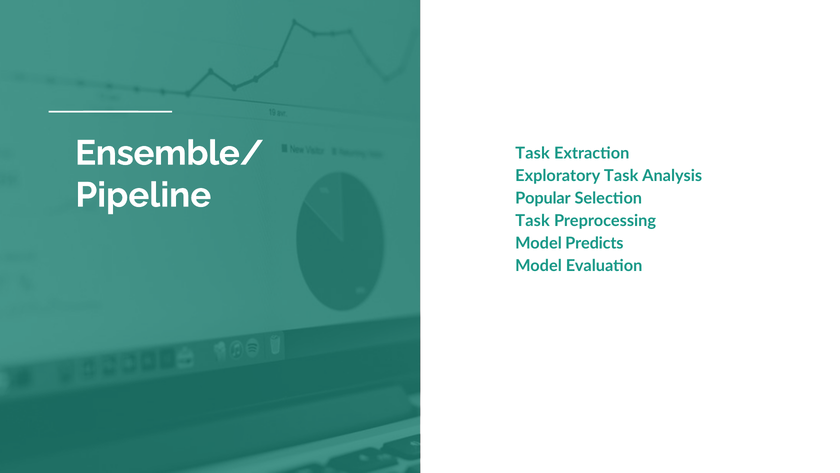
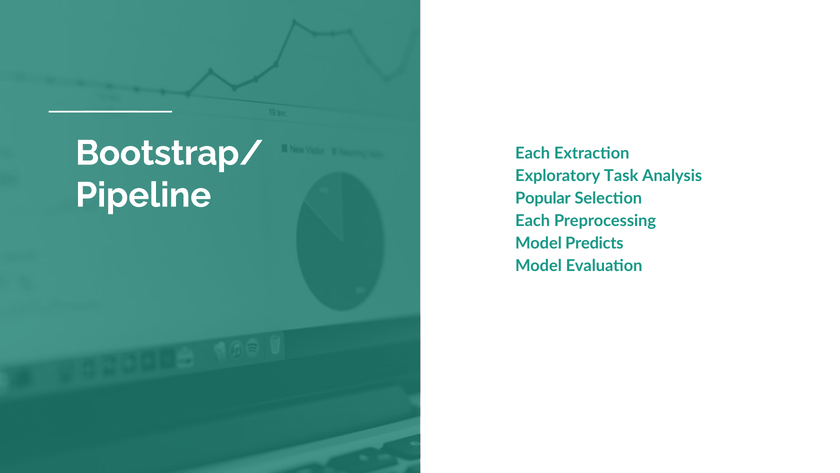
Ensemble/: Ensemble/ -> Bootstrap/ (169, 153)
Task: Task -> Each (533, 153)
Task: Task -> Each (533, 221)
